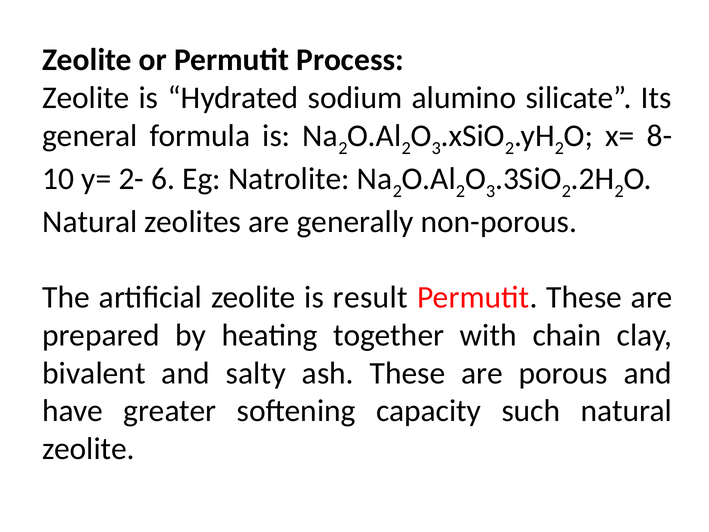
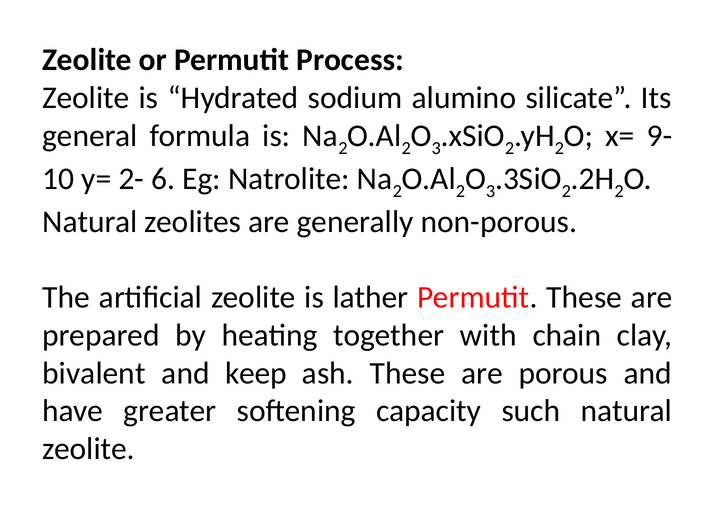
8-: 8- -> 9- (660, 136)
result: result -> lather (370, 297)
salty: salty -> keep (256, 373)
